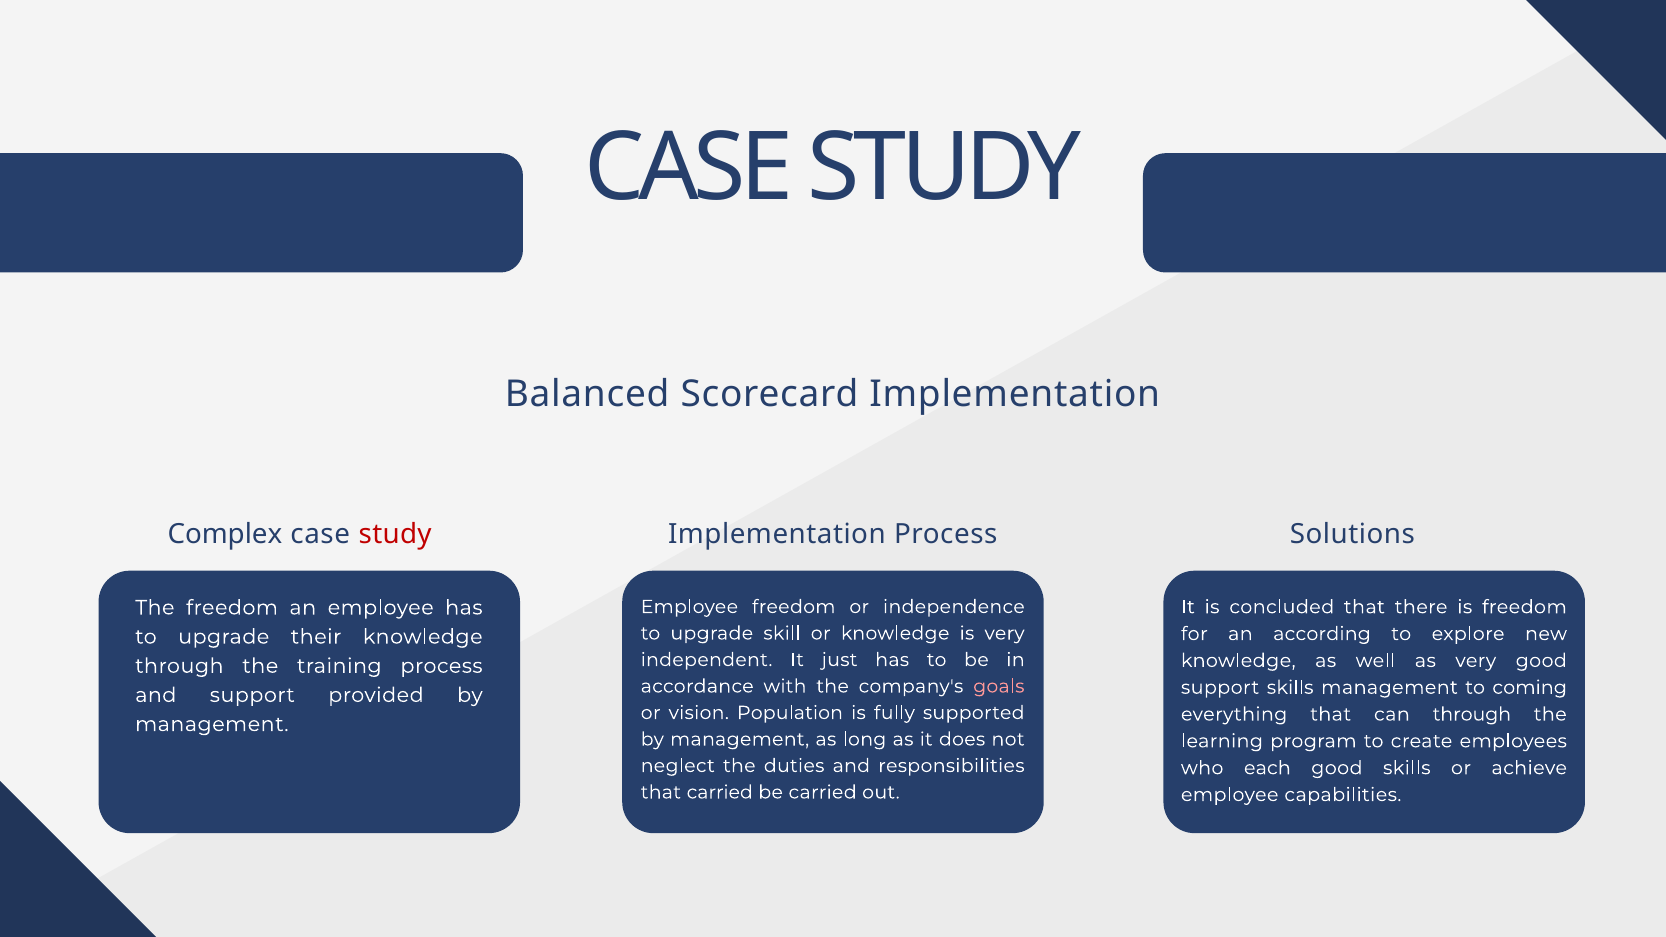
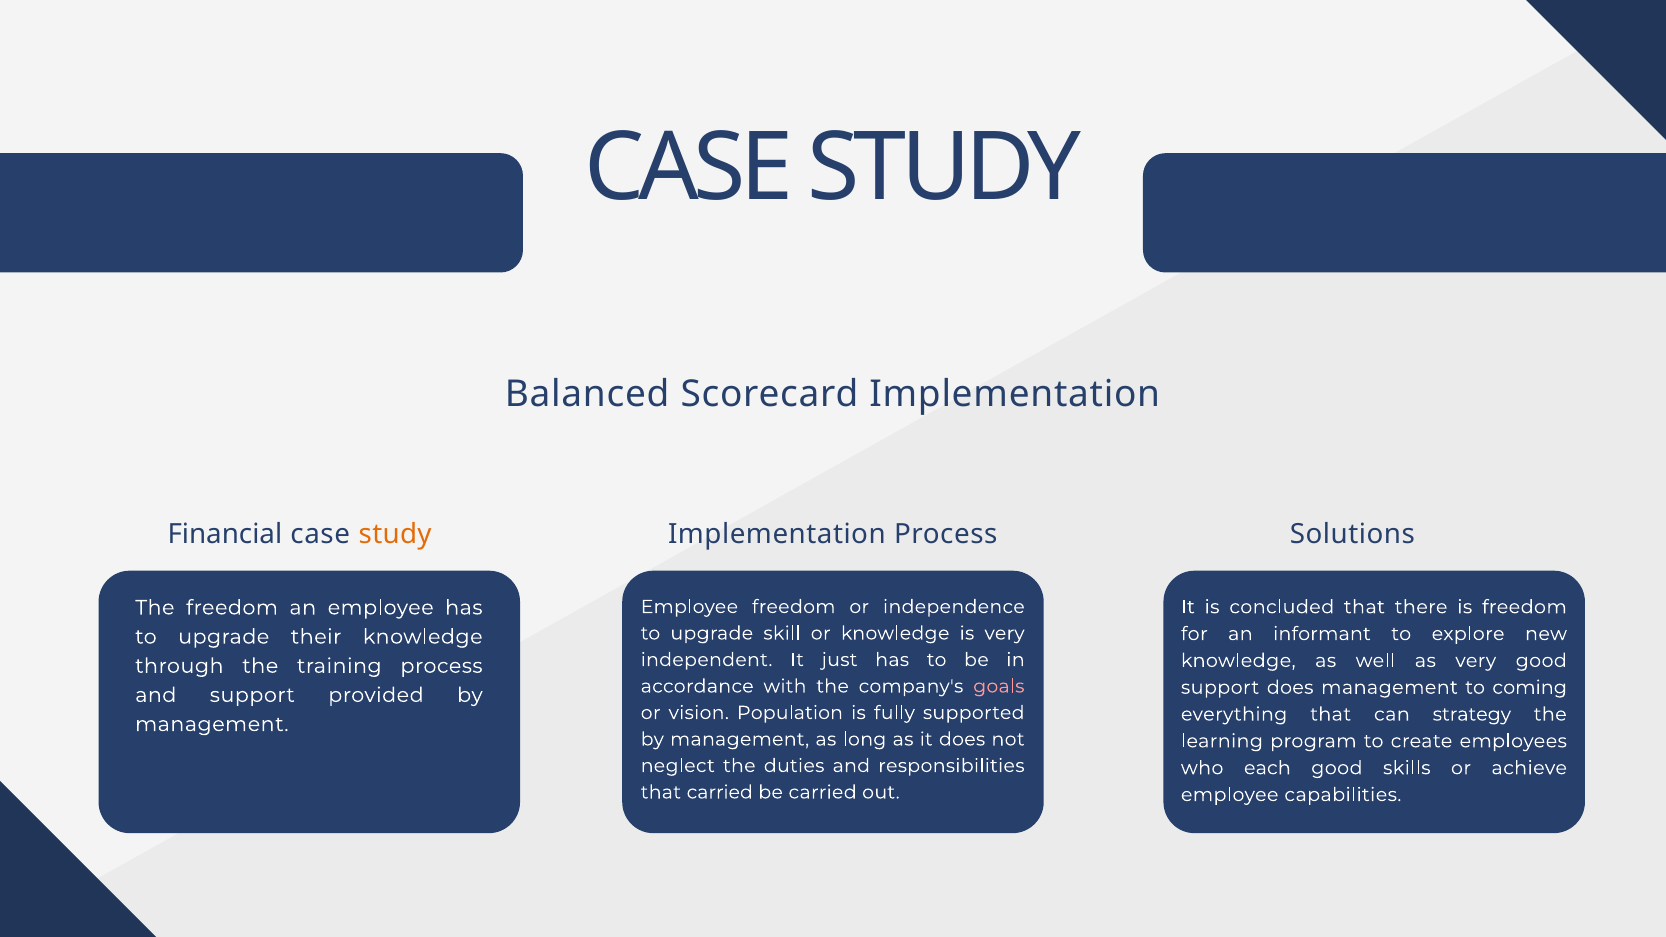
Complex: Complex -> Financial (225, 534)
study colour: red -> orange (395, 534)
according: according -> informant (1322, 634)
support skills: skills -> does (1290, 688)
can through: through -> strategy (1472, 714)
